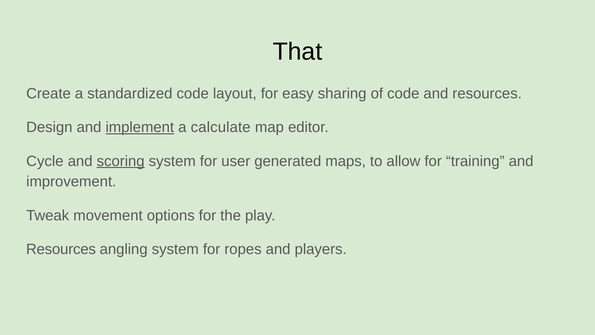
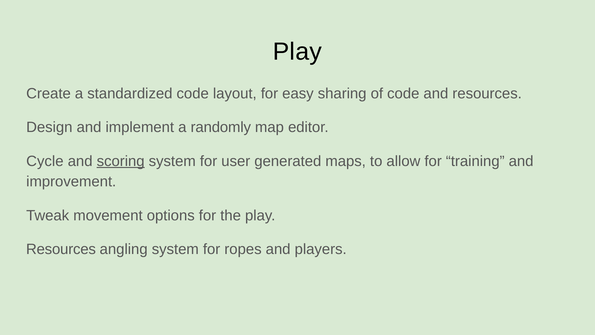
That: That -> Play (297, 52)
implement underline: present -> none (140, 127)
calculate: calculate -> randomly (221, 127)
